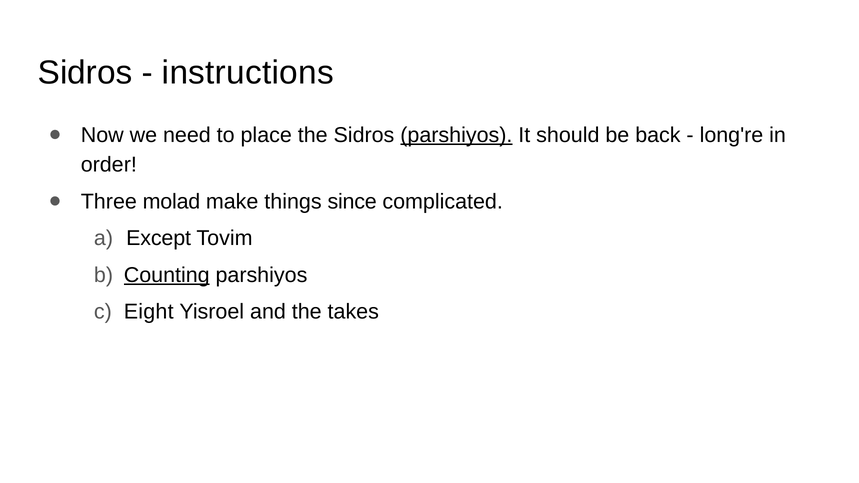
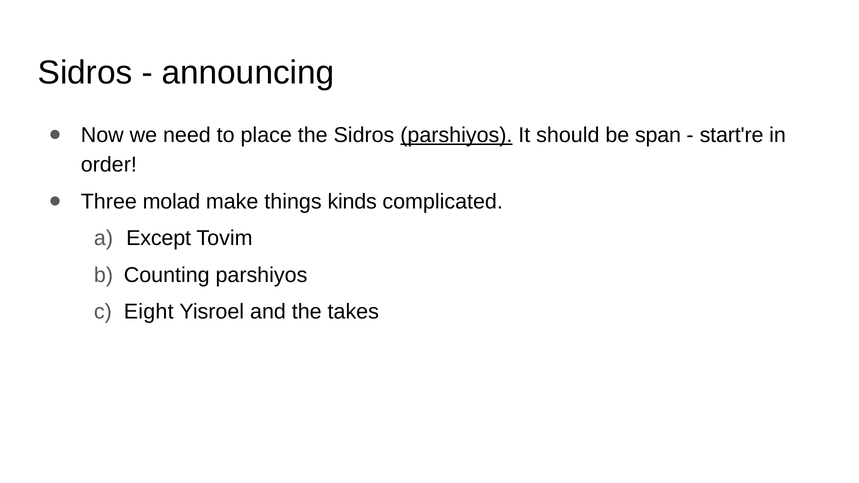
instructions: instructions -> announcing (248, 73)
back: back -> span (658, 135)
long're: long're -> start're (732, 135)
since: since -> kinds (352, 202)
Counting underline: present -> none (167, 275)
